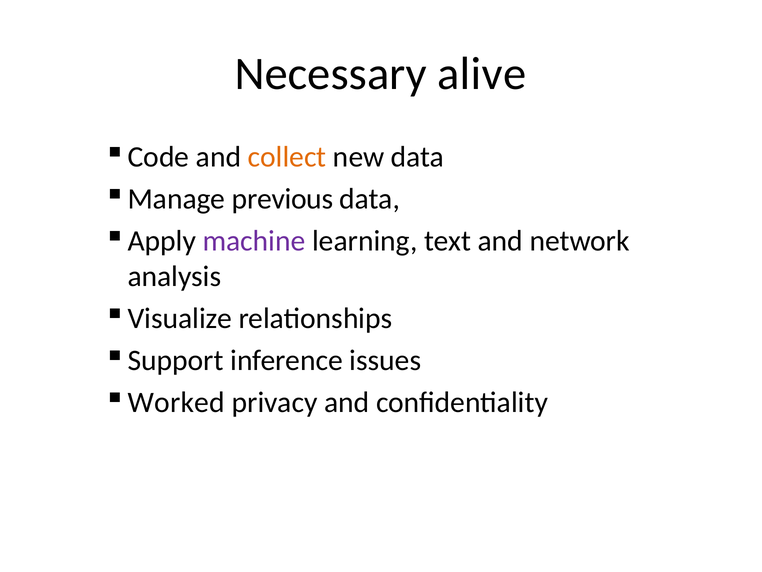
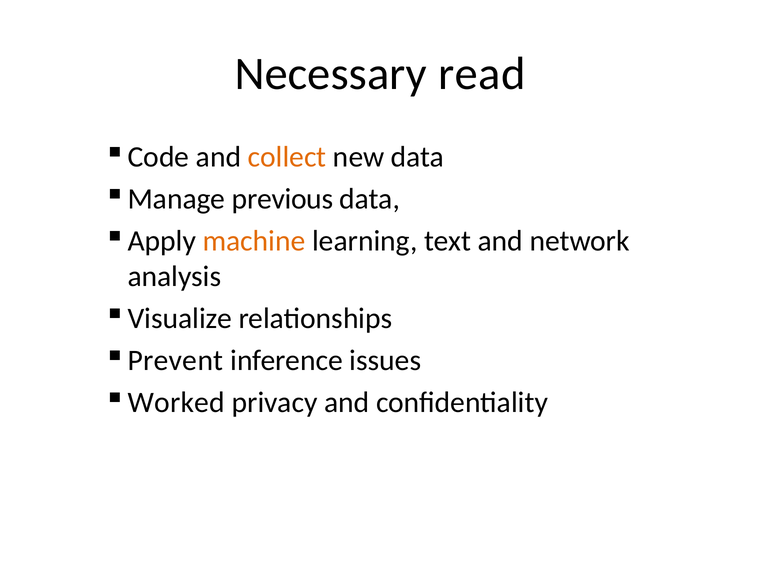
alive: alive -> read (482, 74)
machine colour: purple -> orange (254, 241)
Support: Support -> Prevent (175, 360)
